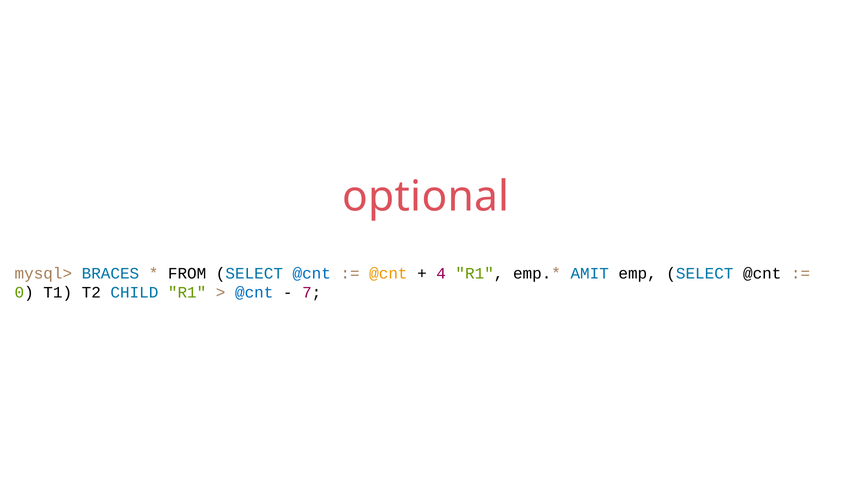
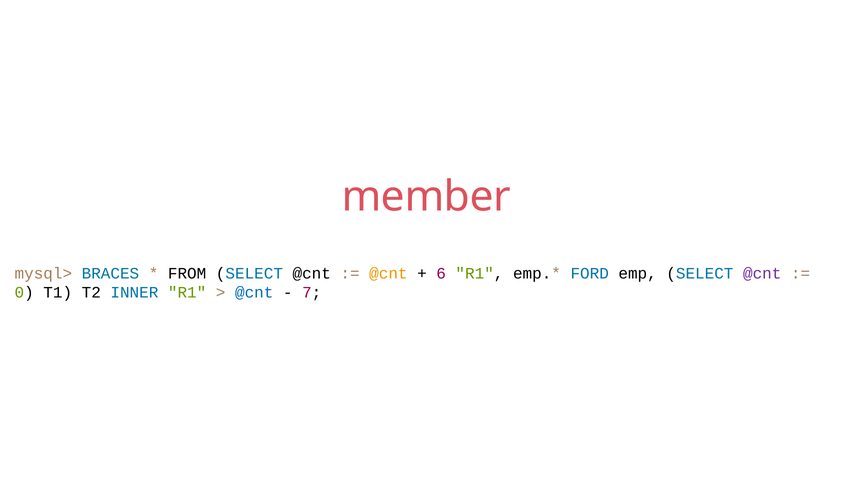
optional: optional -> member (426, 197)
@cnt colour: blue -> black (312, 274)
4: 4 -> 6 (441, 274)
AMIT: AMIT -> FORD (590, 274)
@cnt colour: black -> purple (762, 274)
CHILD: CHILD -> INNER (134, 293)
